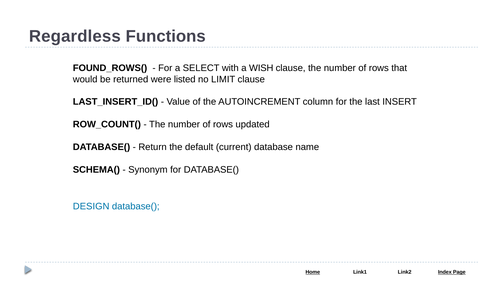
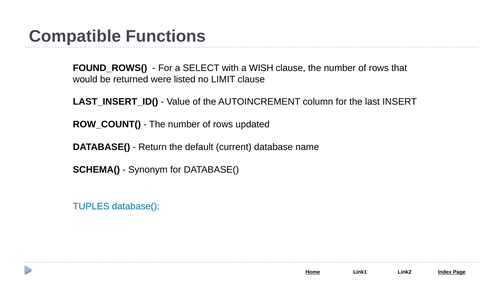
Regardless: Regardless -> Compatible (75, 36)
DESIGN: DESIGN -> TUPLES (91, 206)
